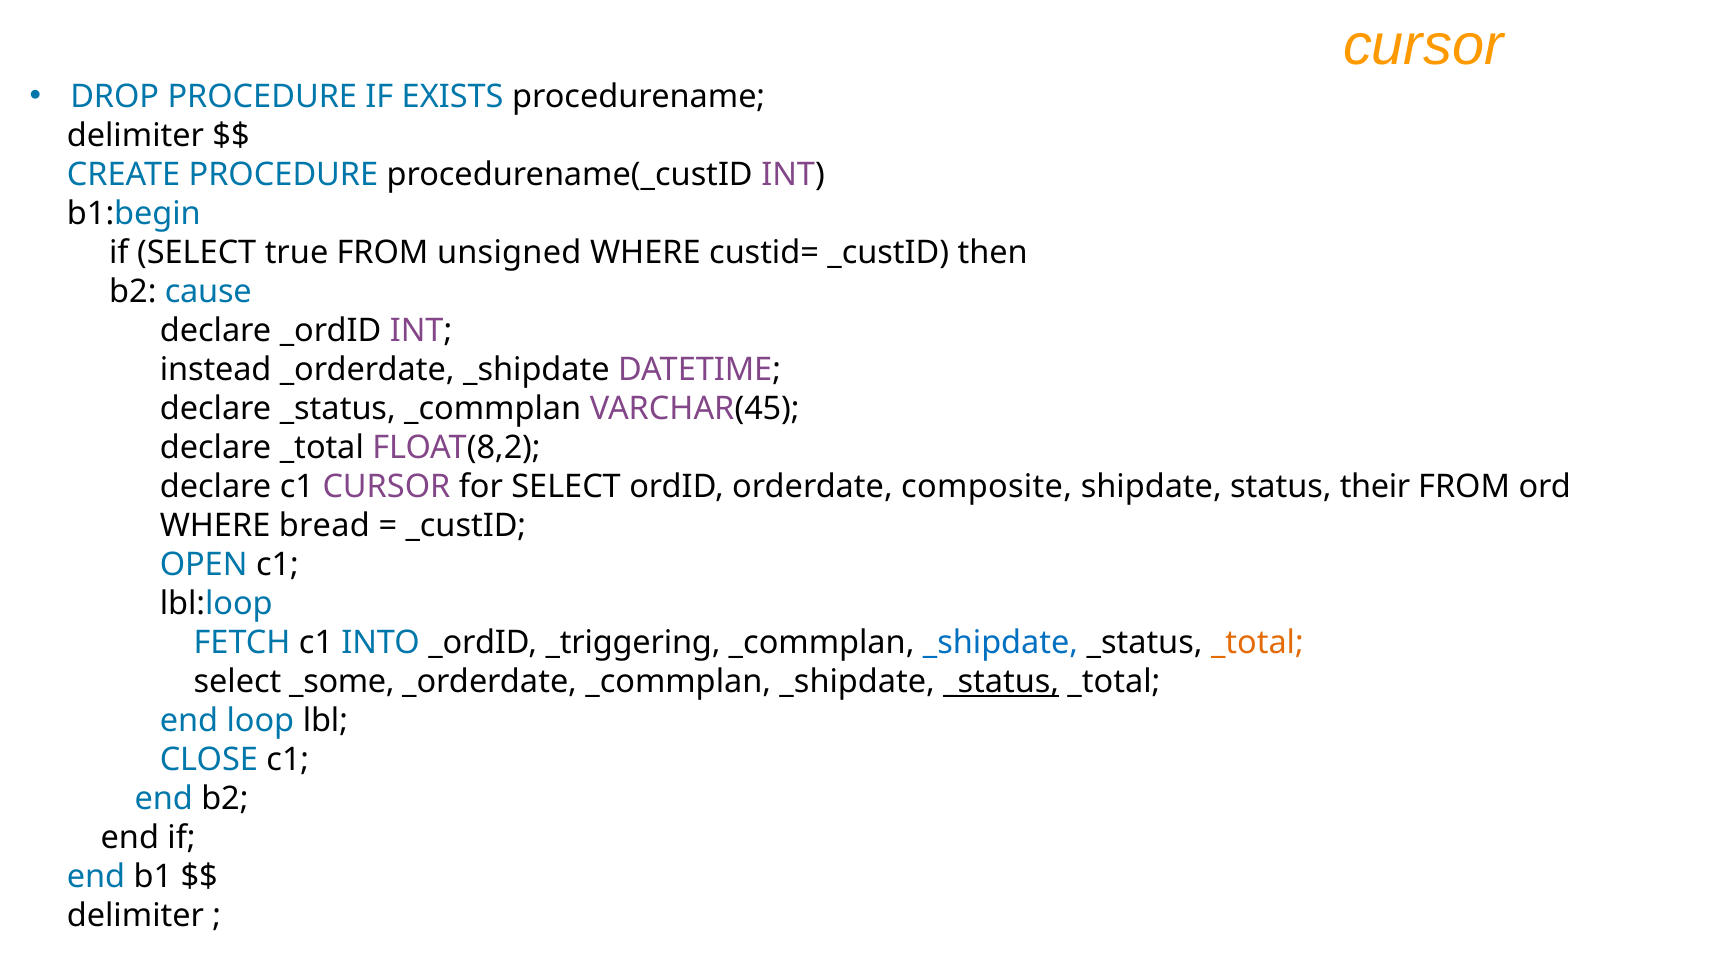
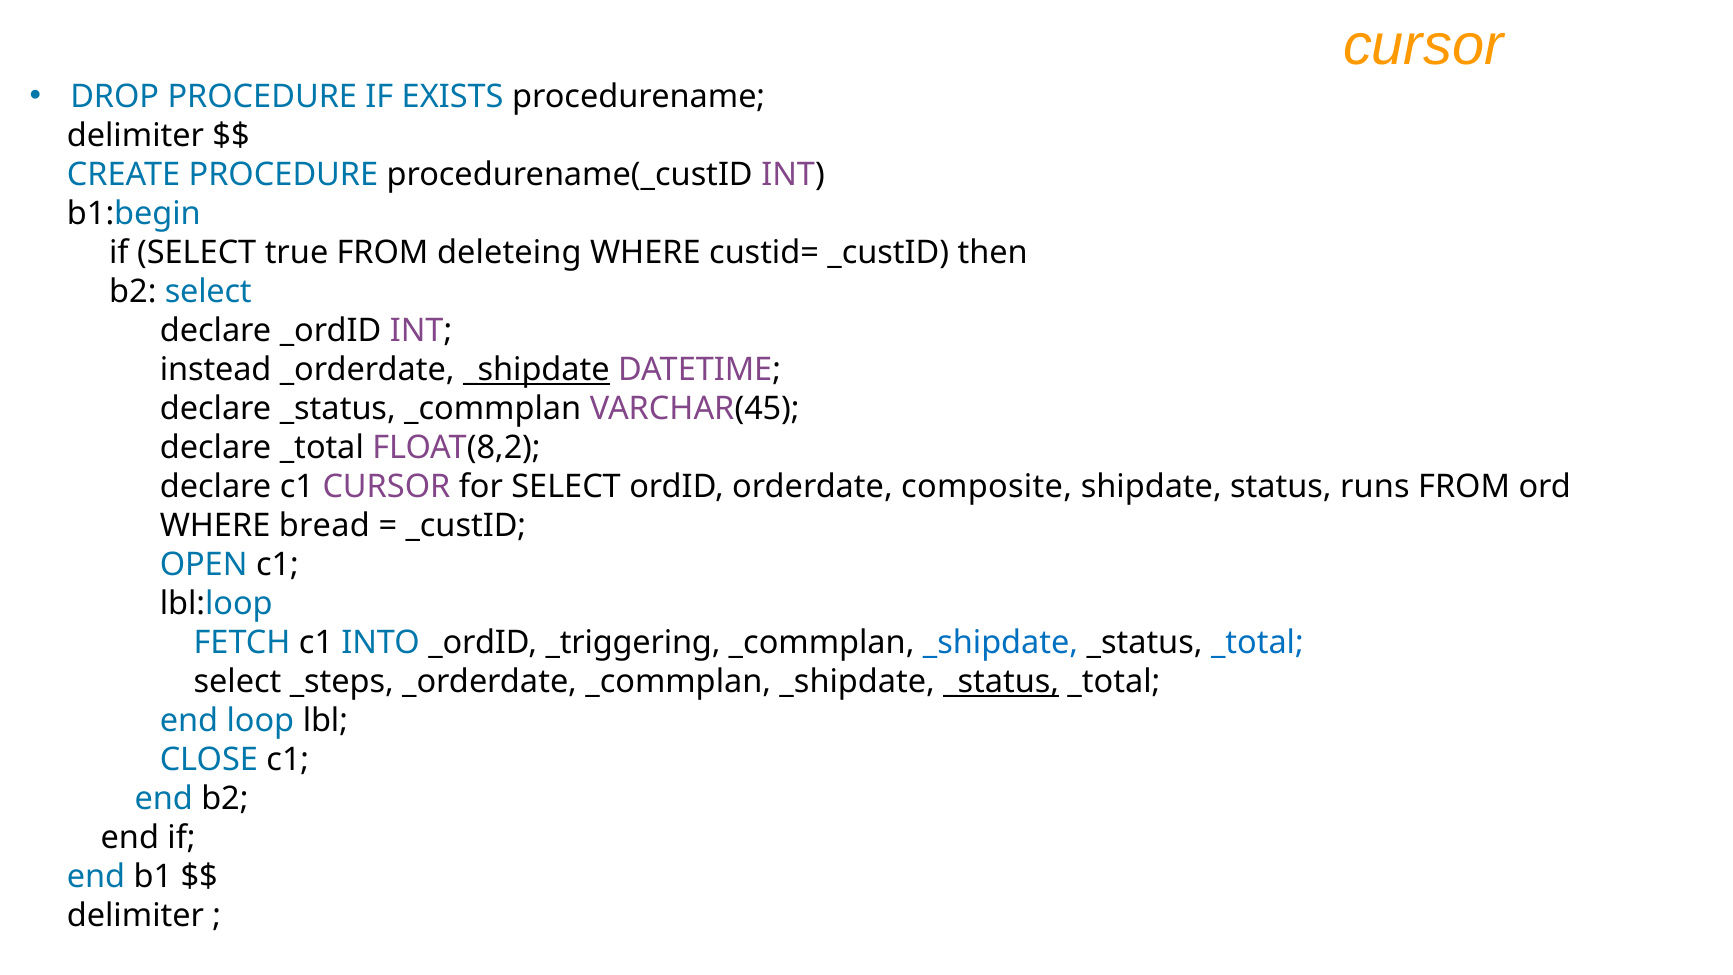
unsigned: unsigned -> deleteing (509, 253)
b2 cause: cause -> select (208, 292)
_shipdate underline: none -> present (536, 370)
their: their -> runs (1375, 487)
_total colour: orange -> blue (1257, 643)
_some: _some -> _steps (342, 682)
